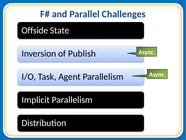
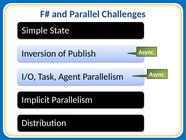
Offside: Offside -> Simple (35, 30)
